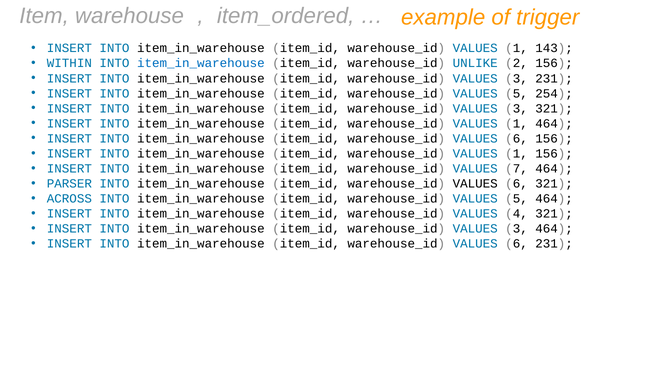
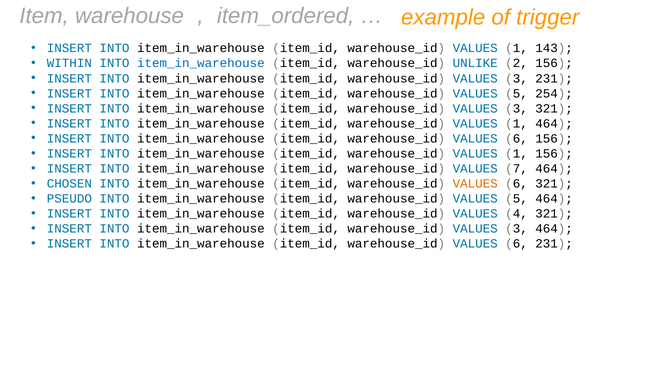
PARSER: PARSER -> CHOSEN (69, 184)
VALUES colour: black -> orange (475, 184)
ACROSS: ACROSS -> PSEUDO (69, 199)
